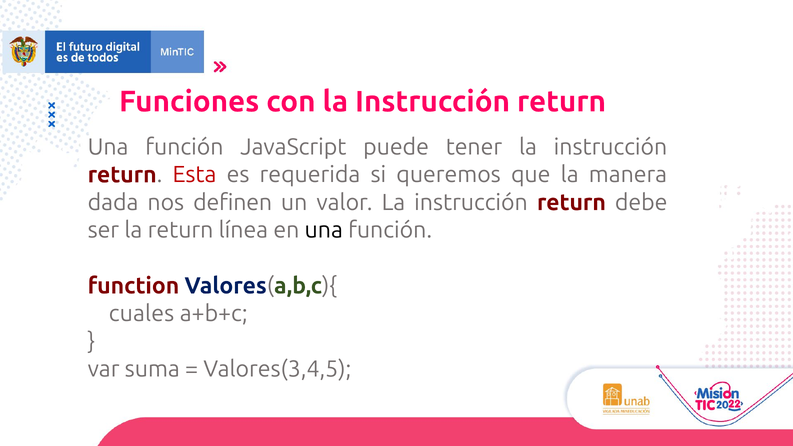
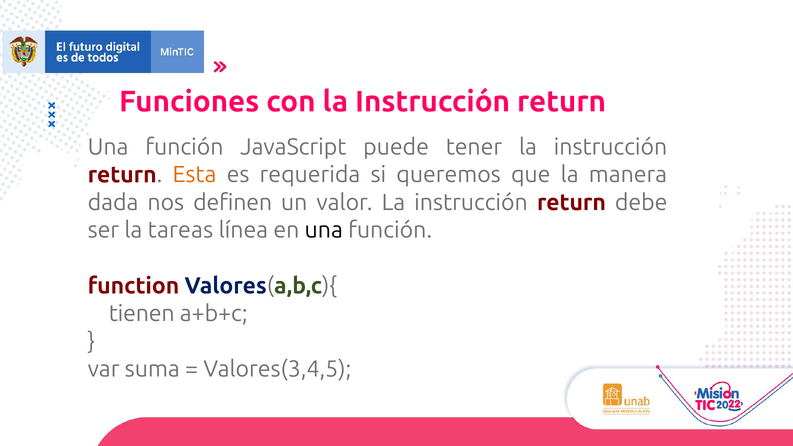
Esta colour: red -> orange (194, 175)
la return: return -> tareas (180, 230)
cuales: cuales -> tienen (142, 314)
